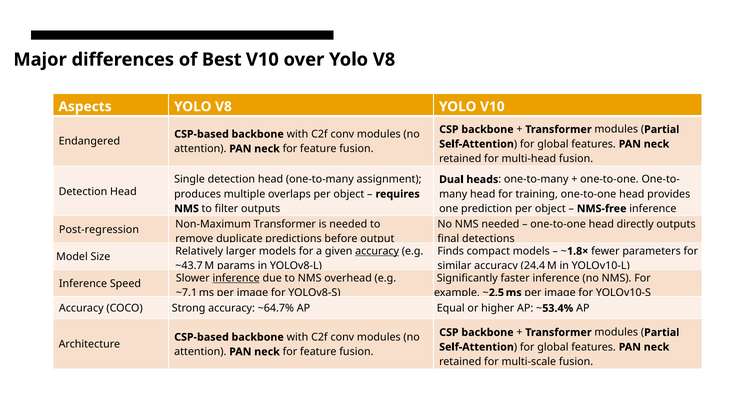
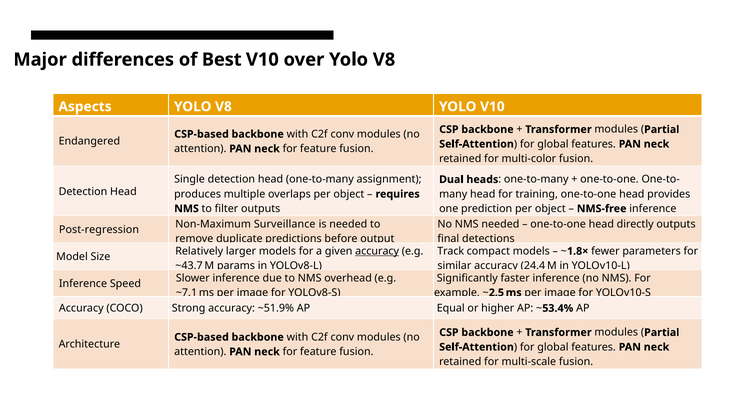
multi-head: multi-head -> multi-color (529, 159)
Non-Maximum Transformer: Transformer -> Surveillance (285, 224)
Finds: Finds -> Track (451, 251)
inference underline: present -> none (236, 278)
~64.7%: ~64.7% -> ~51.9% (276, 308)
